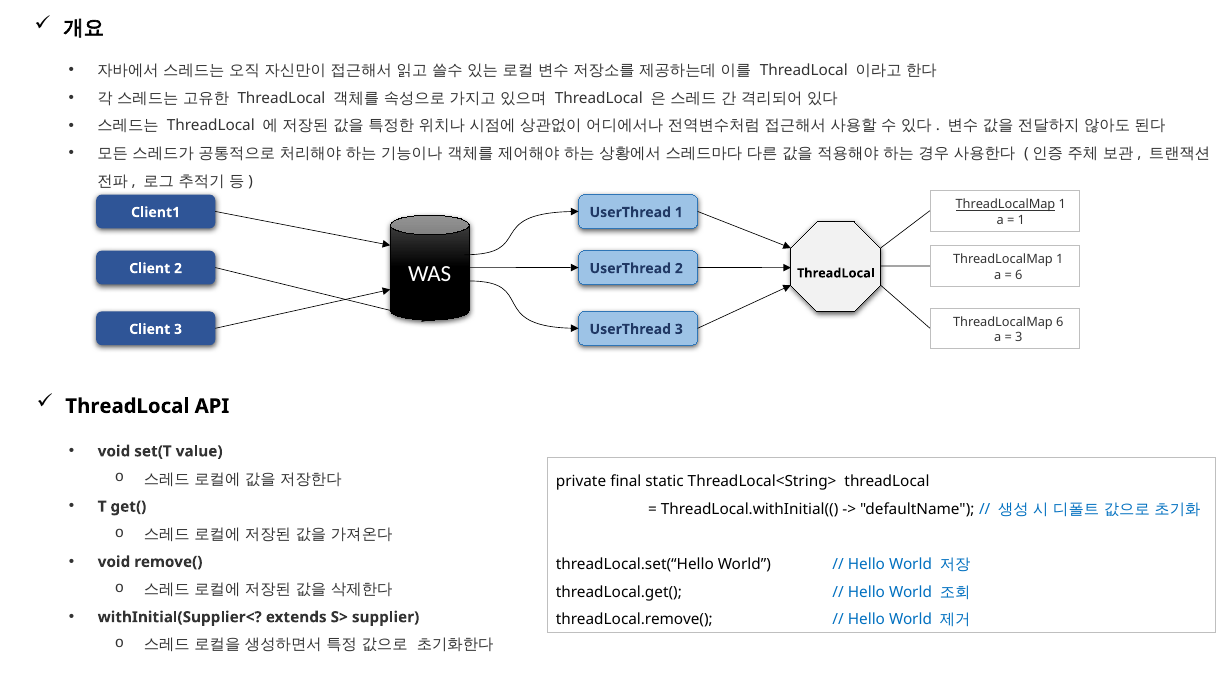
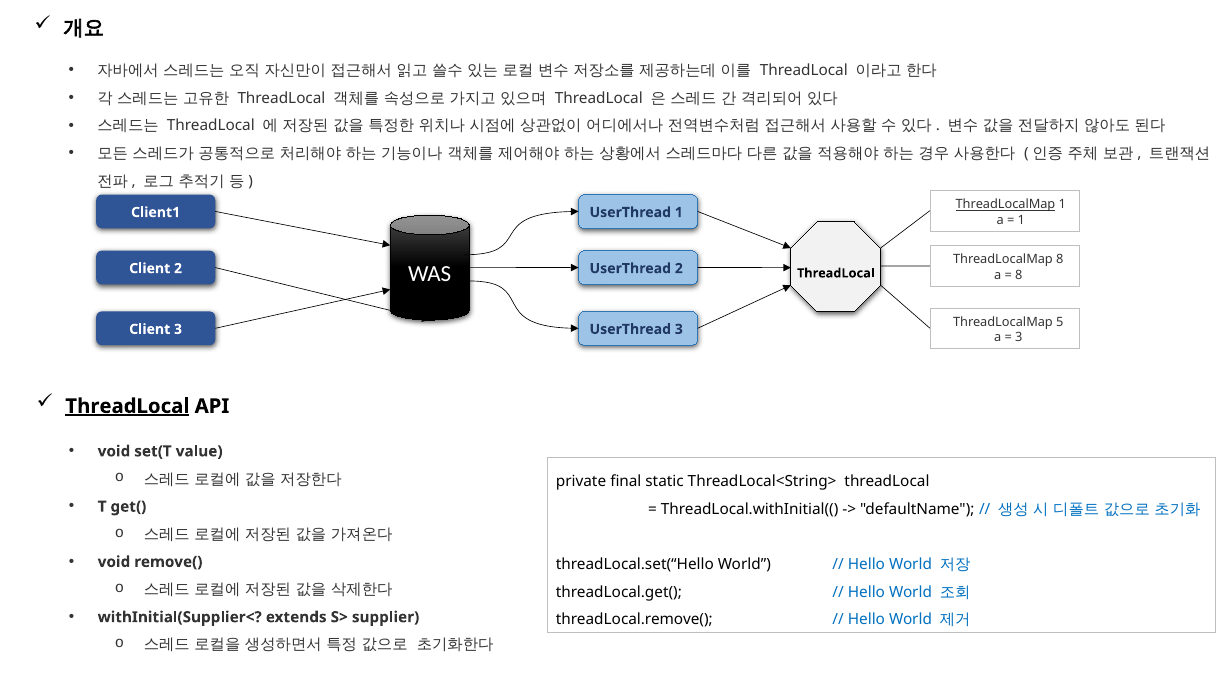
1: 1 -> 8 (1060, 260)
6: 6 -> 8 (1019, 275)
ThreadLocalMap 6: 6 -> 5 (1060, 322)
ThreadLocal underline: none -> present (127, 406)
